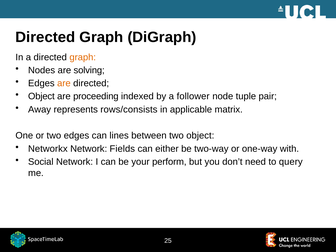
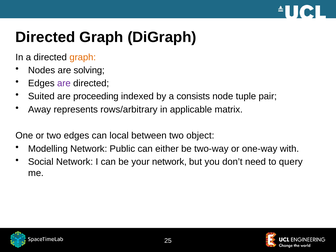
are colour: orange -> purple (64, 83)
Object: Object -> Suited (41, 96)
follower: follower -> consists (193, 96)
rows/consists: rows/consists -> rows/arbitrary (129, 109)
lines: lines -> local (119, 136)
Networkx: Networkx -> Modelling (48, 149)
Fields: Fields -> Public (122, 149)
your perform: perform -> network (169, 162)
